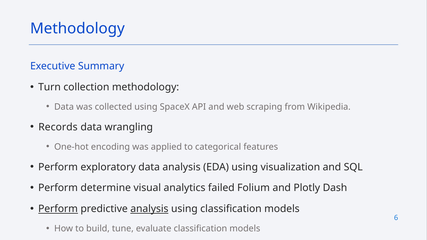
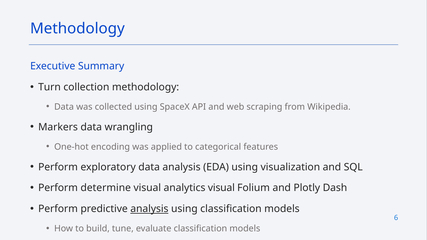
Records: Records -> Markers (58, 127)
analytics failed: failed -> visual (221, 188)
Perform underline: present -> none (58, 209)
